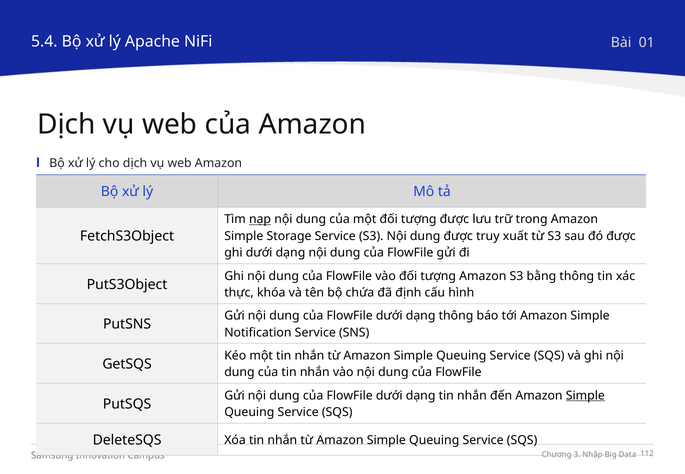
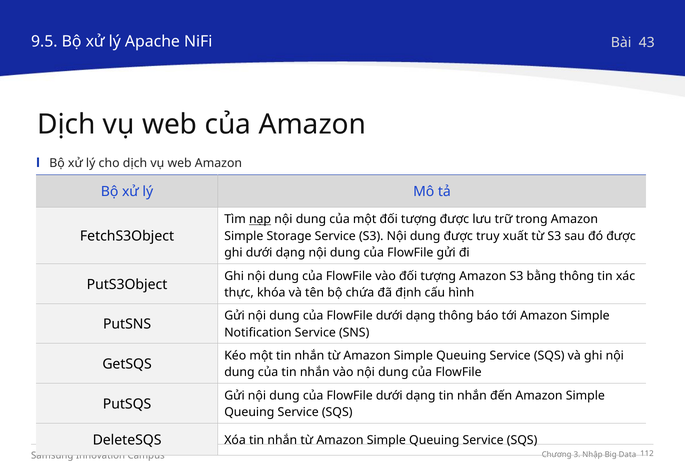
5.4: 5.4 -> 9.5 (44, 42)
01: 01 -> 43 (647, 43)
Simple underline: present -> none (585, 396)
